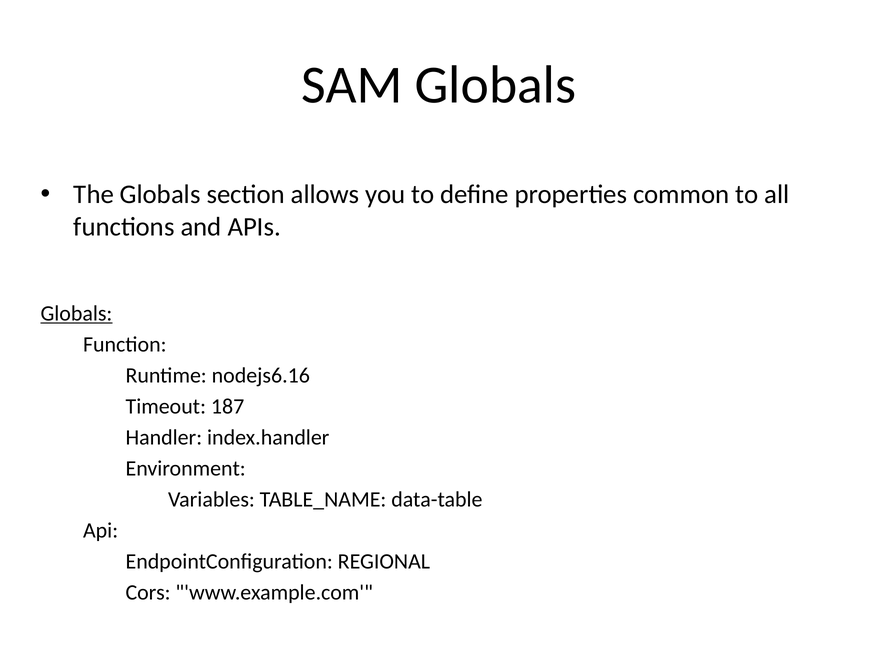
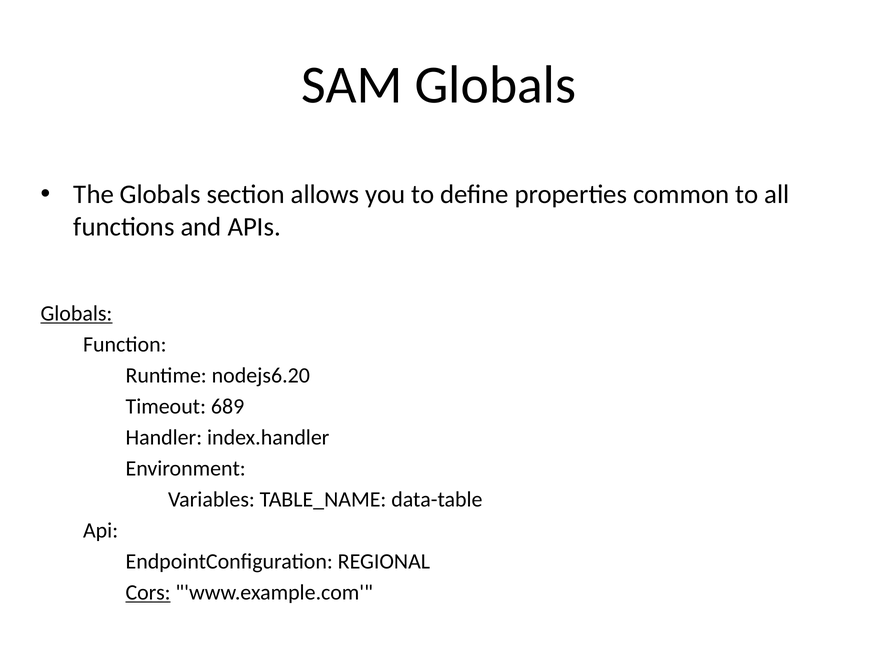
nodejs6.16: nodejs6.16 -> nodejs6.20 (261, 375)
187: 187 -> 689 (228, 406)
Cors underline: none -> present (148, 592)
